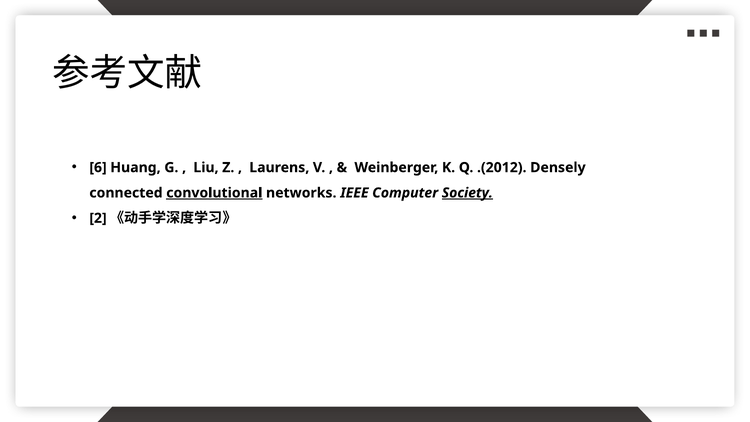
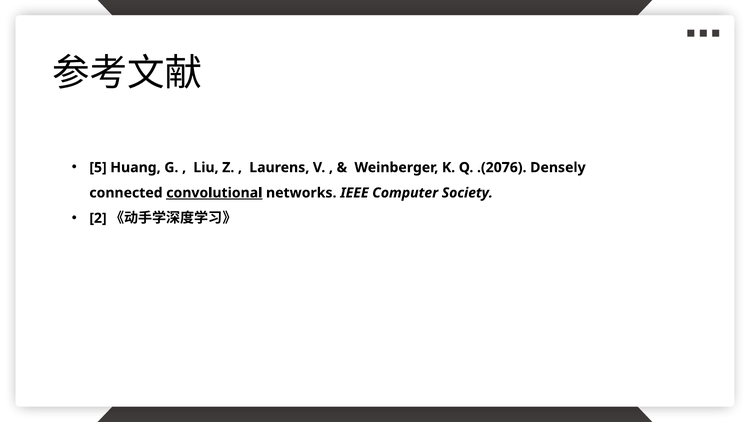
6: 6 -> 5 (98, 167)
.(2012: .(2012 -> .(2076 (502, 167)
Society underline: present -> none (467, 193)
